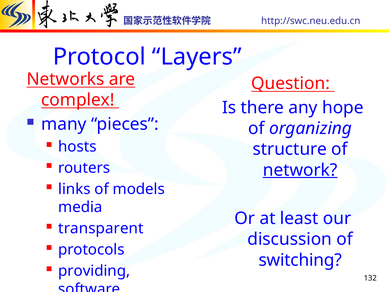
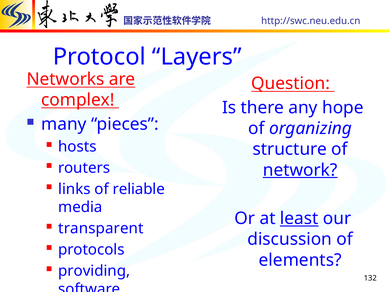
models: models -> reliable (139, 189)
least underline: none -> present (299, 218)
switching: switching -> elements (300, 260)
